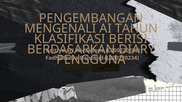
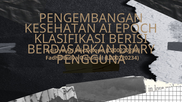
MENGENALI: MENGENALI -> KESEHATAN (60, 29)
TAHUN: TAHUN -> EPOCH (136, 29)
